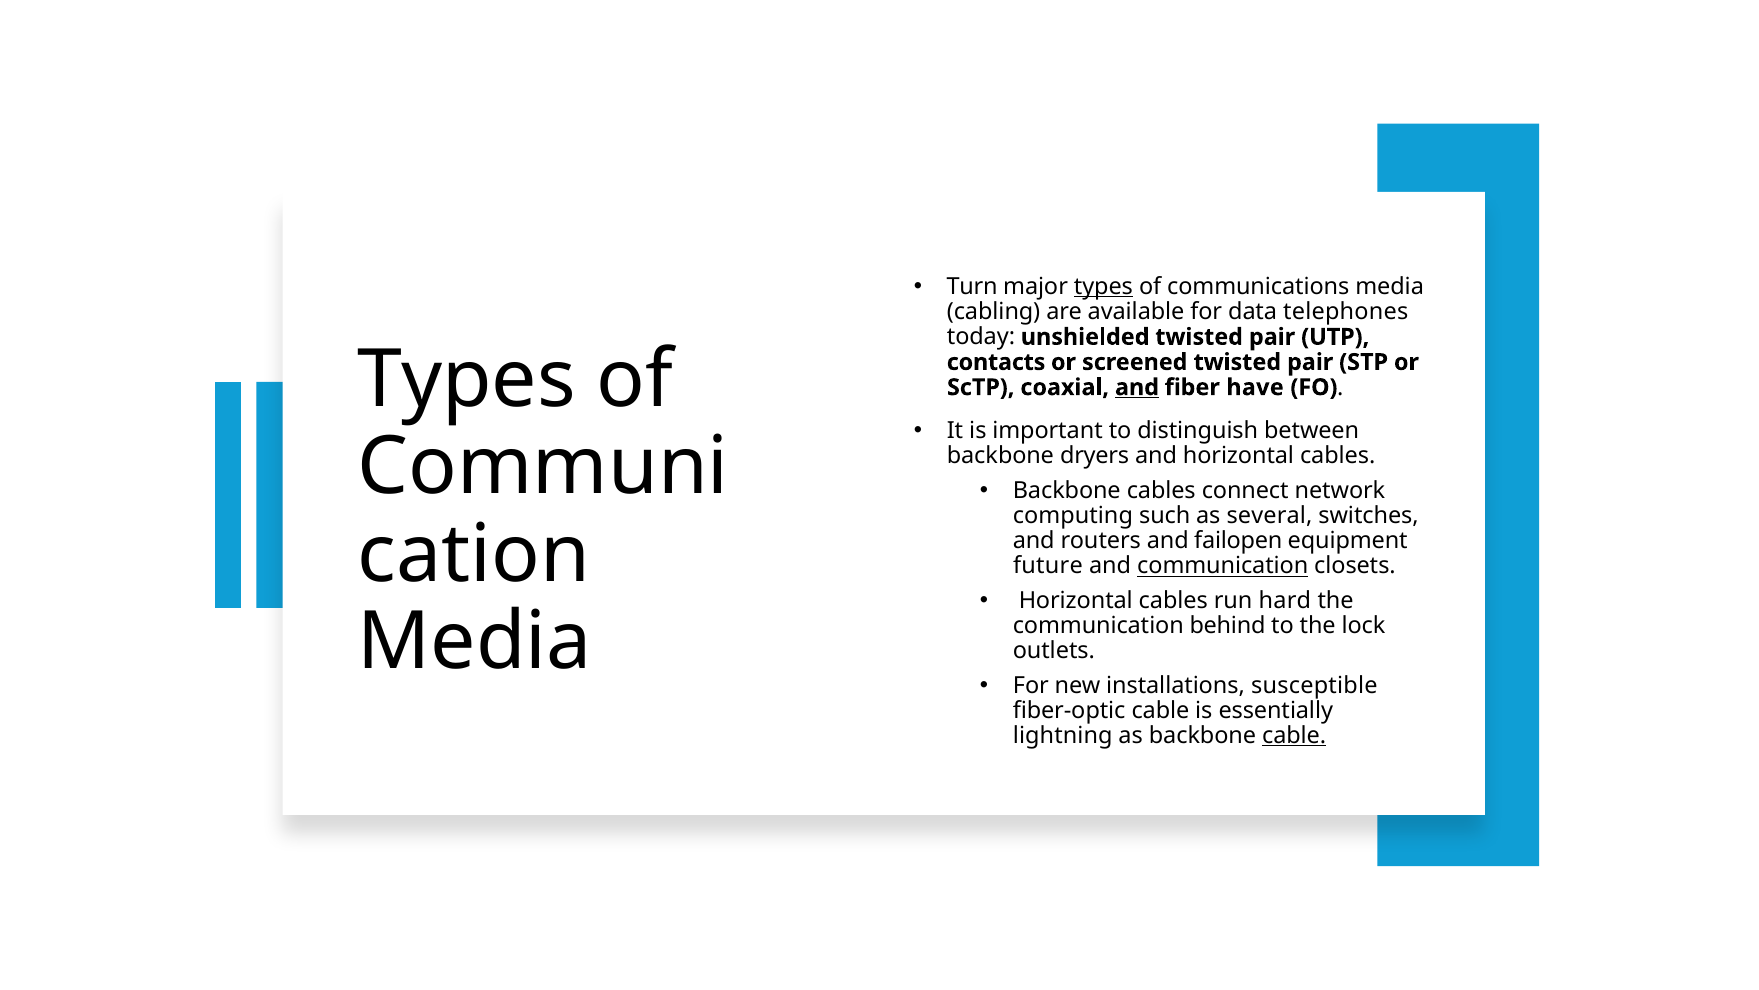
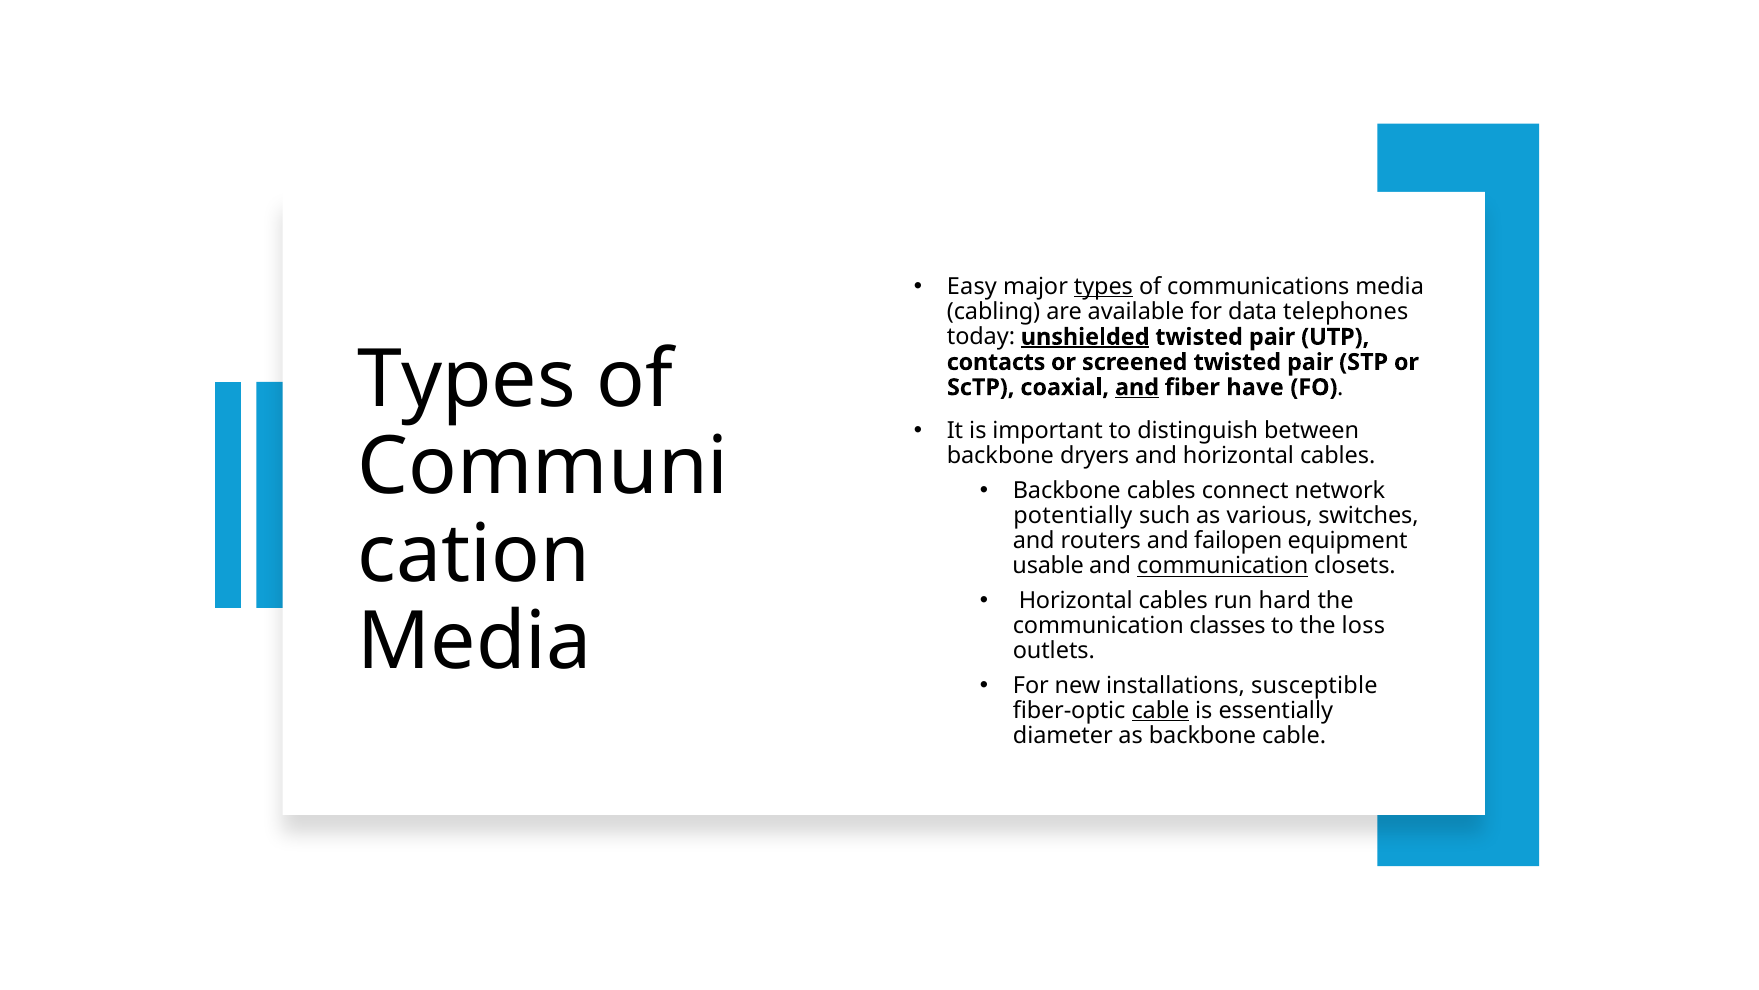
Turn: Turn -> Easy (972, 286)
unshielded underline: none -> present (1085, 337)
computing: computing -> potentially (1073, 515)
several: several -> various (1270, 515)
future: future -> usable (1048, 566)
behind: behind -> classes (1228, 625)
lock: lock -> loss (1363, 625)
cable underline: none -> present (1160, 710)
lightning: lightning -> diameter (1063, 735)
cable underline: present -> none (1294, 735)
